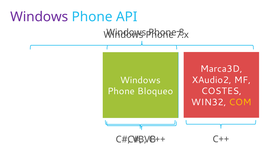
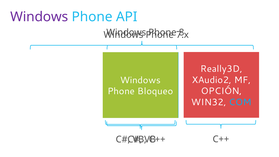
Marca3D: Marca3D -> Really3D (221, 69)
COSTES: COSTES -> OPCIÓN (221, 91)
COM colour: yellow -> light blue (240, 102)
